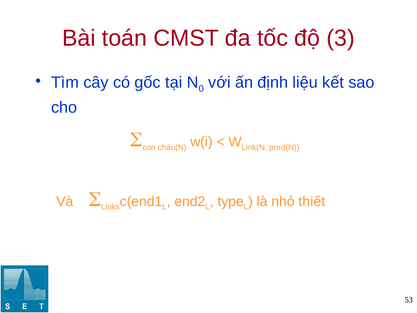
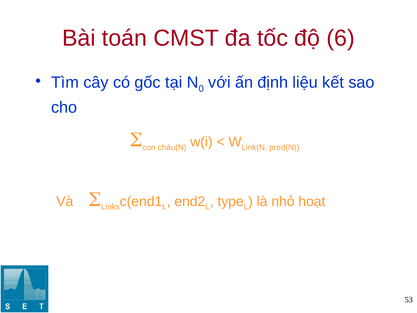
3: 3 -> 6 (341, 38)
thiết: thiết -> hoạt (312, 201)
